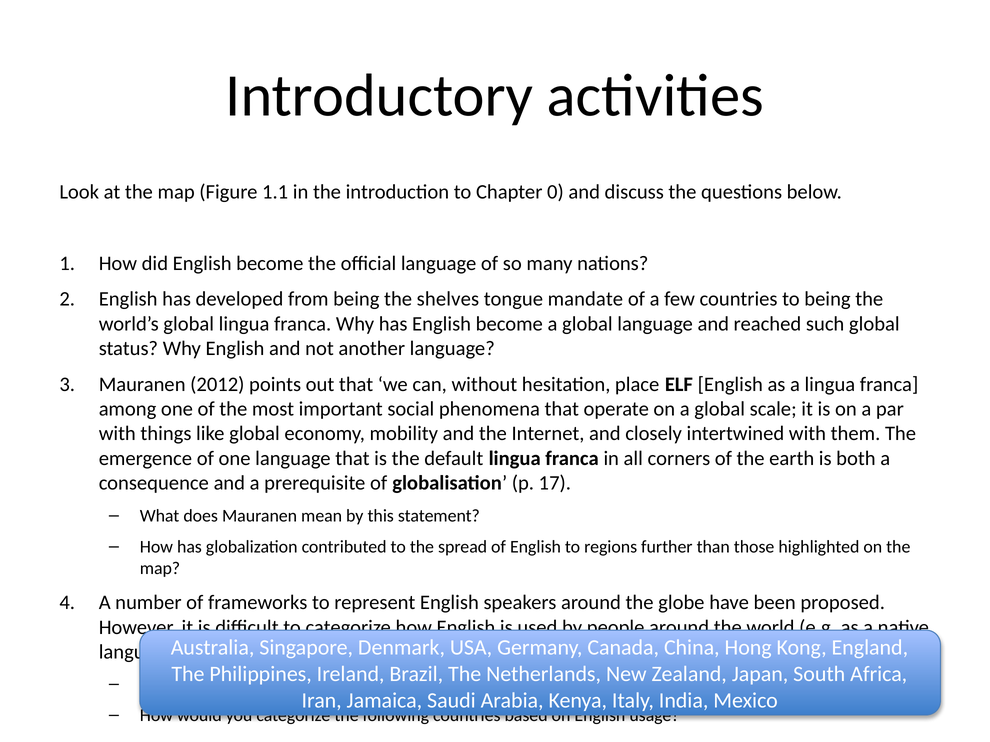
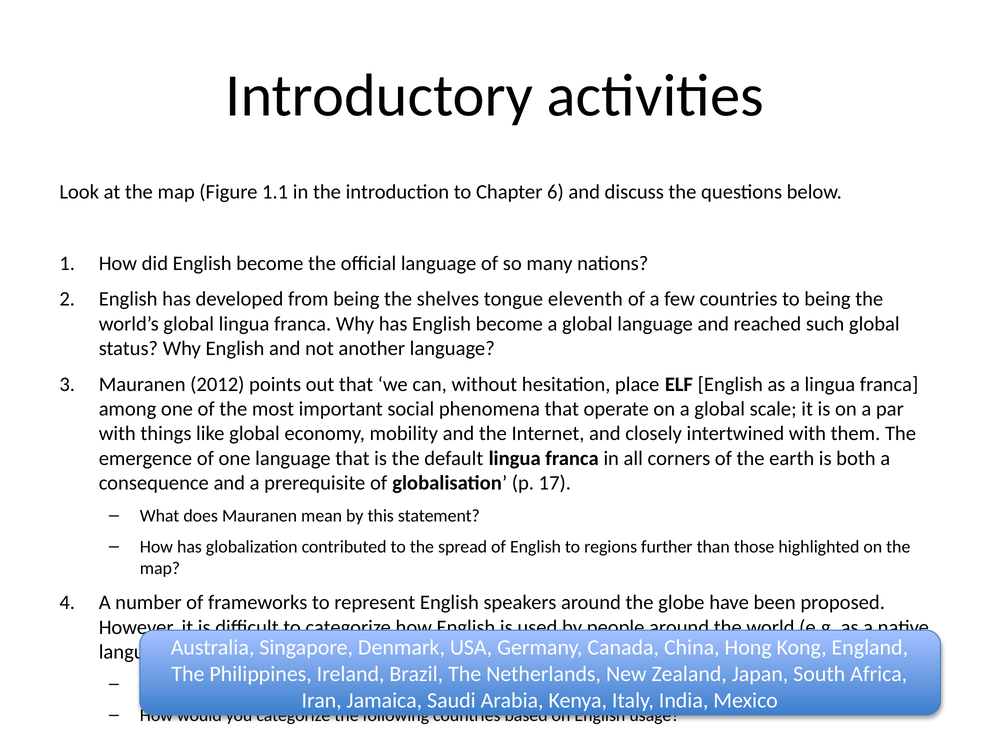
0: 0 -> 6 (555, 192)
mandate: mandate -> eleventh (585, 299)
